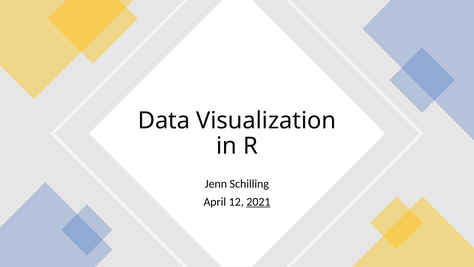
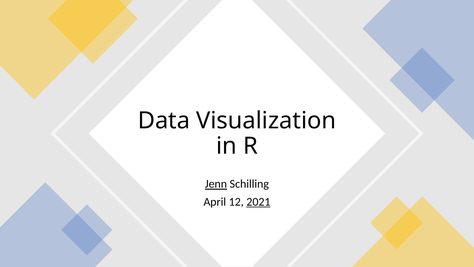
Jenn underline: none -> present (216, 184)
